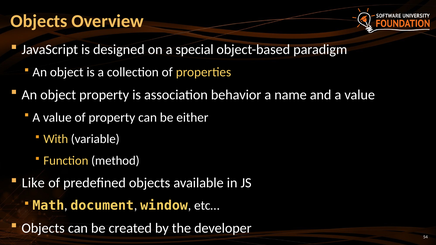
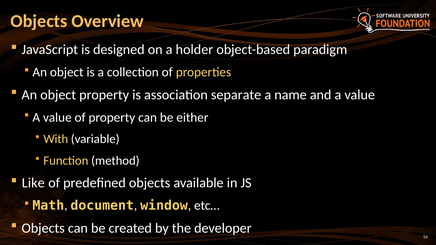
special: special -> holder (194, 50)
behavior: behavior -> separate (236, 95)
